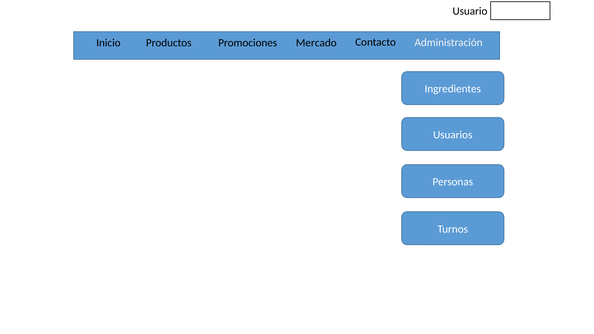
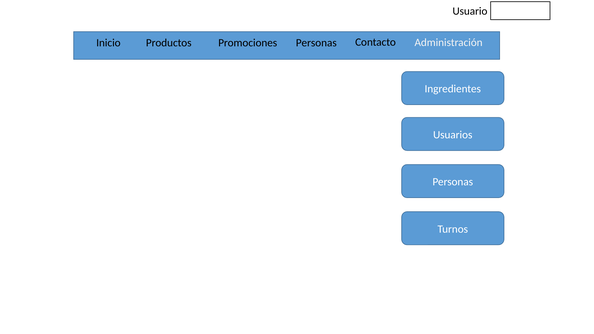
Productos Mercado: Mercado -> Personas (316, 43)
